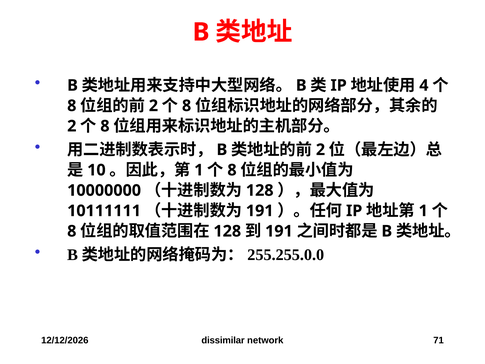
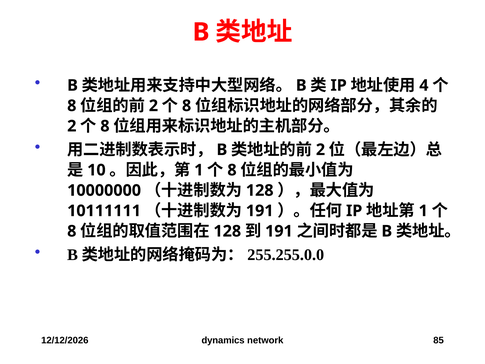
dissimilar: dissimilar -> dynamics (223, 340)
71: 71 -> 85 (439, 340)
